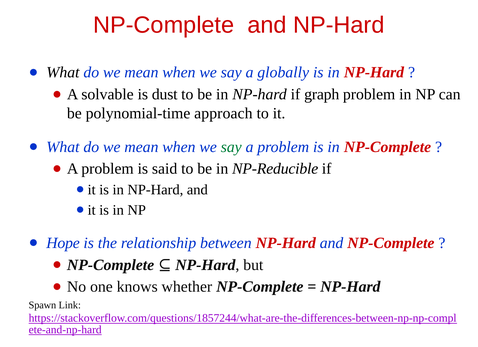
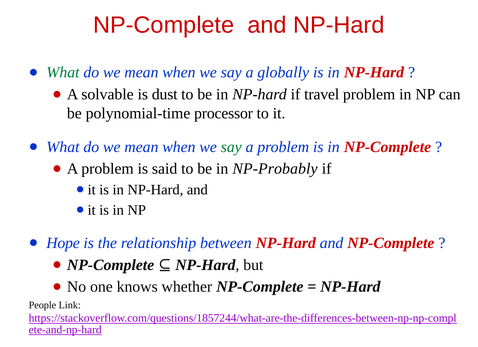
What colour: black -> green (63, 73)
graph: graph -> travel (322, 95)
approach: approach -> processor (224, 113)
NP-Reducible: NP-Reducible -> NP-Probably (275, 169)
Spawn: Spawn -> People (42, 306)
